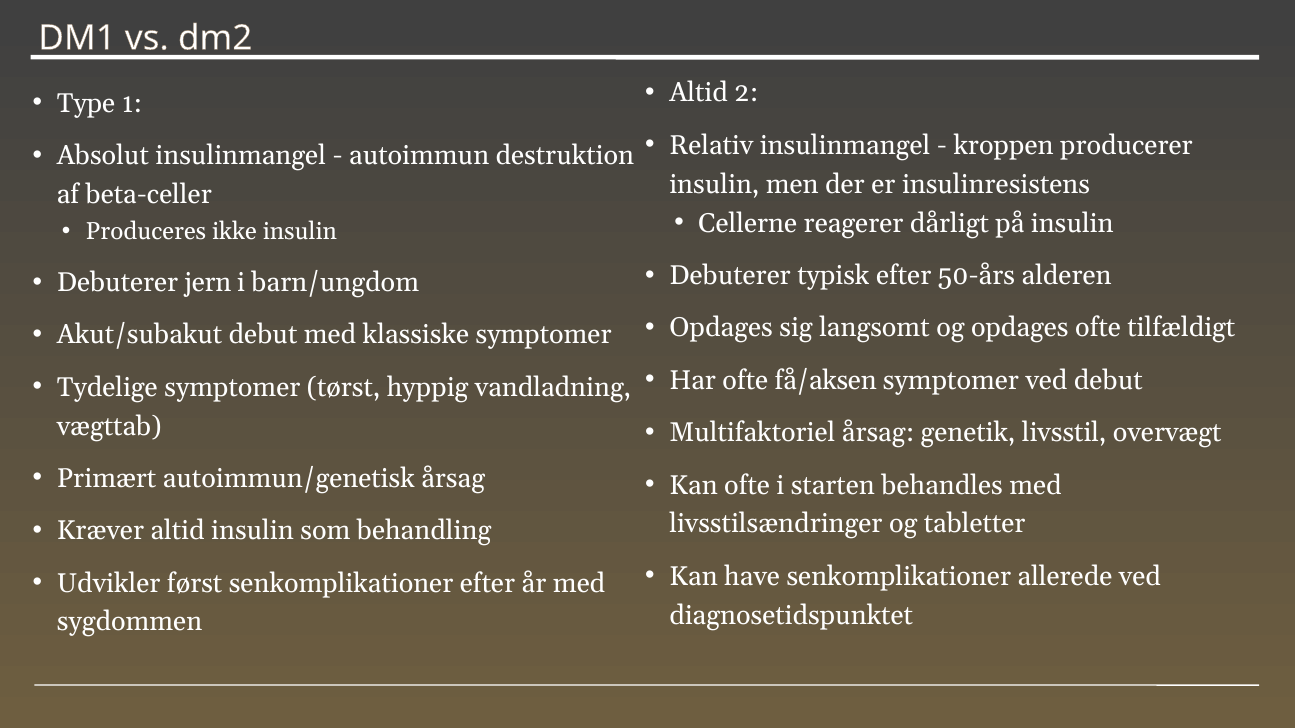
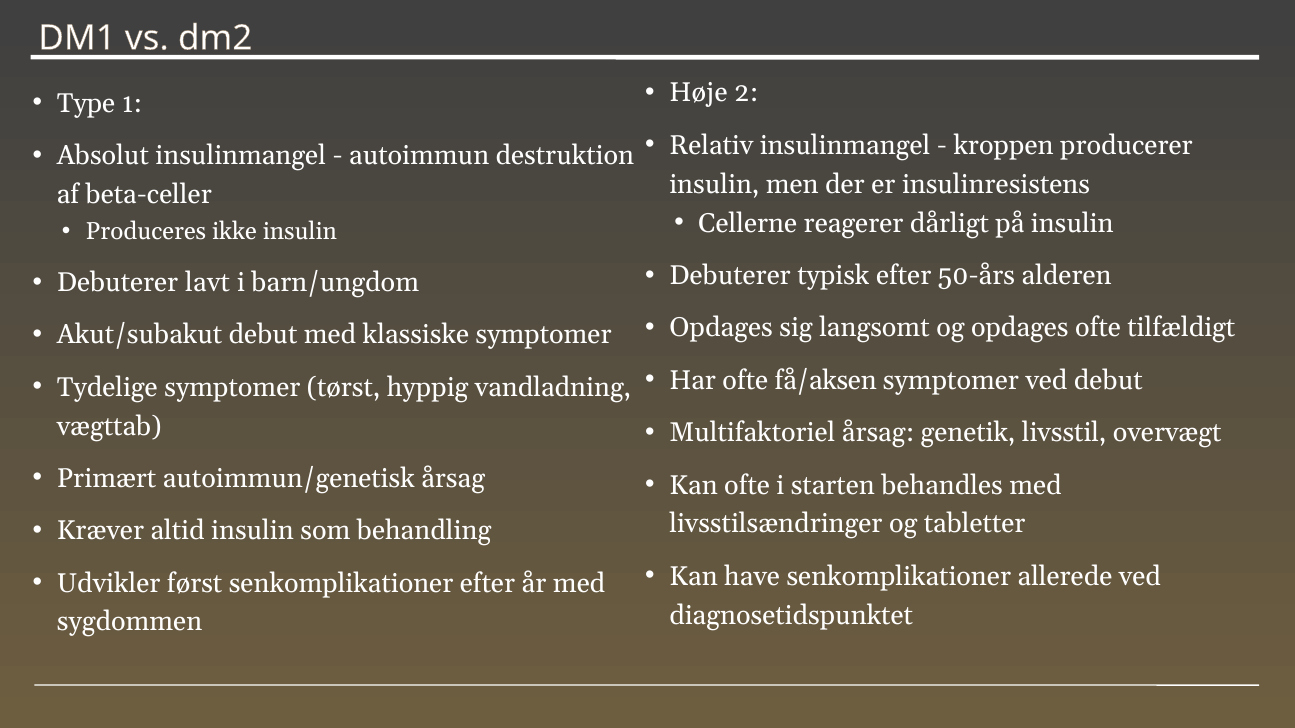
Altid: Altid -> Høje (698, 93)
jern: jern -> lavt (208, 283)
